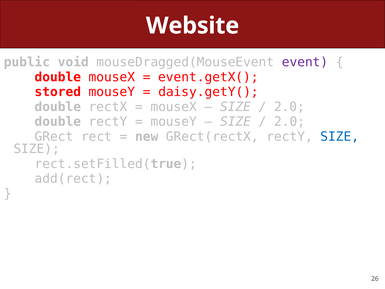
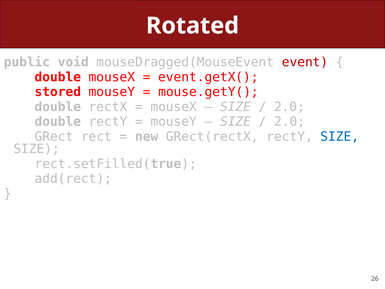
Website: Website -> Rotated (192, 26)
event colour: purple -> red (305, 62)
daisy.getY(: daisy.getY( -> mouse.getY( (208, 92)
